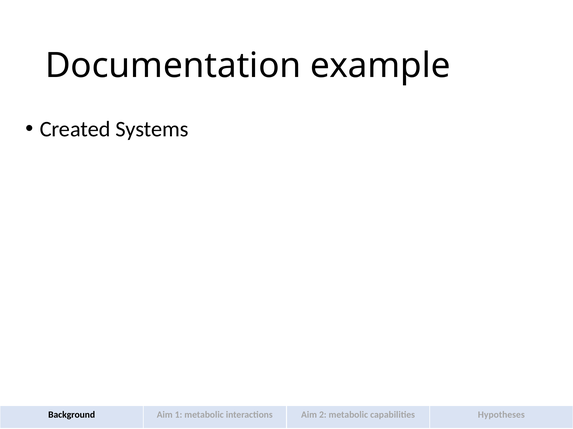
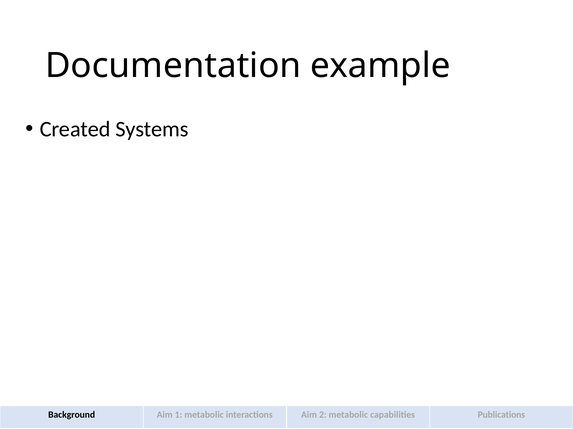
Hypotheses: Hypotheses -> Publications (501, 415)
